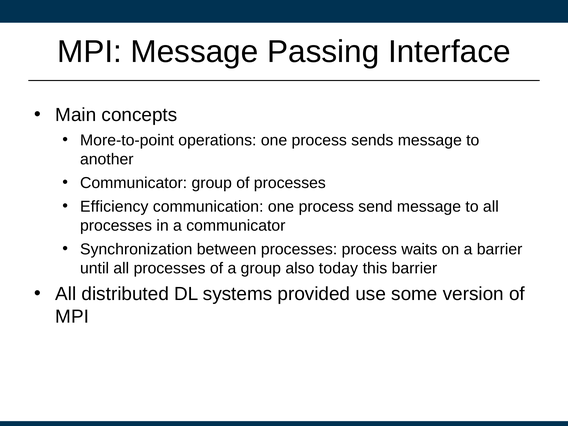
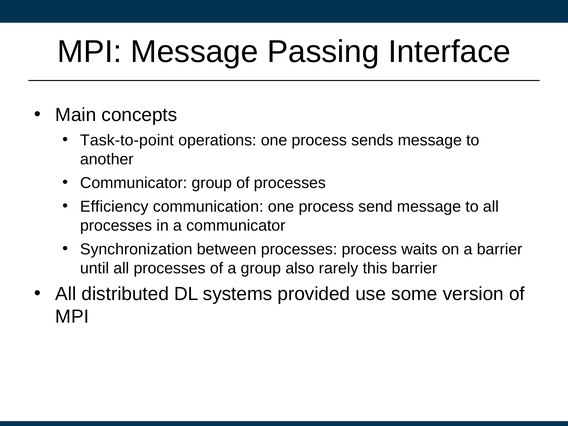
More-to-point: More-to-point -> Task-to-point (127, 140)
today: today -> rarely (339, 268)
